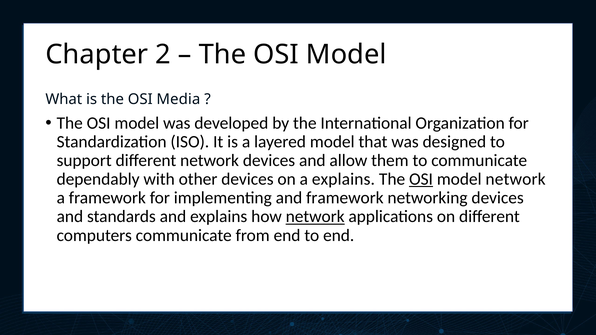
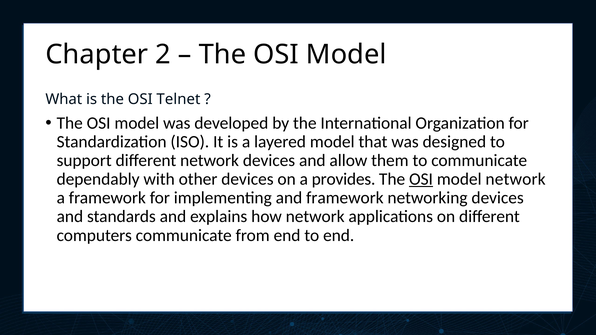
Media: Media -> Telnet (178, 99)
a explains: explains -> provides (344, 179)
network underline: present -> none (315, 217)
